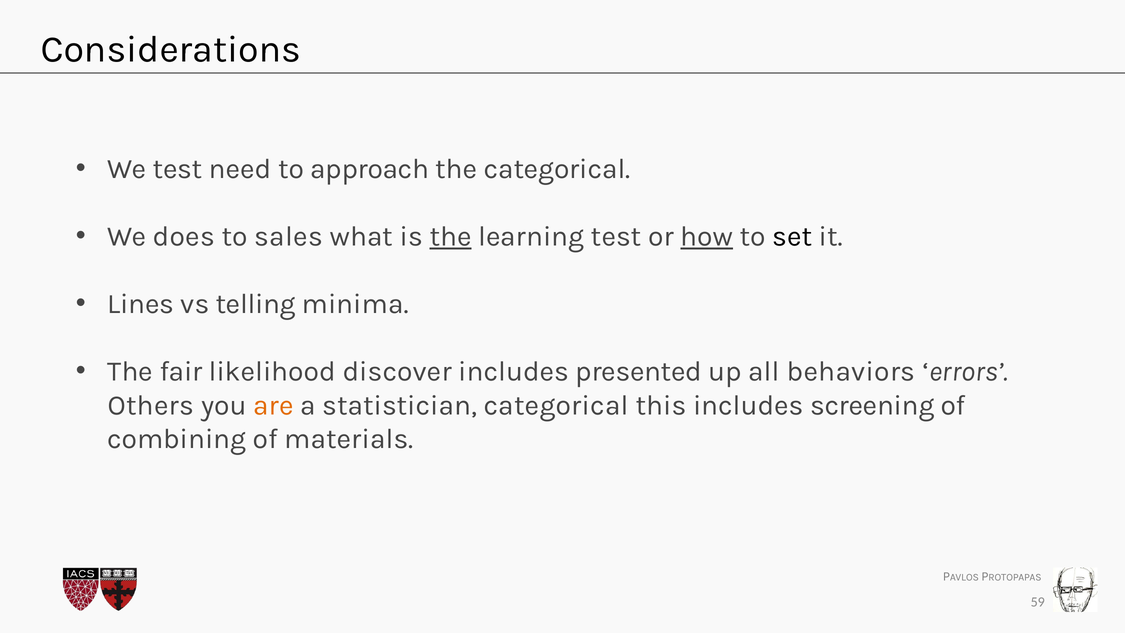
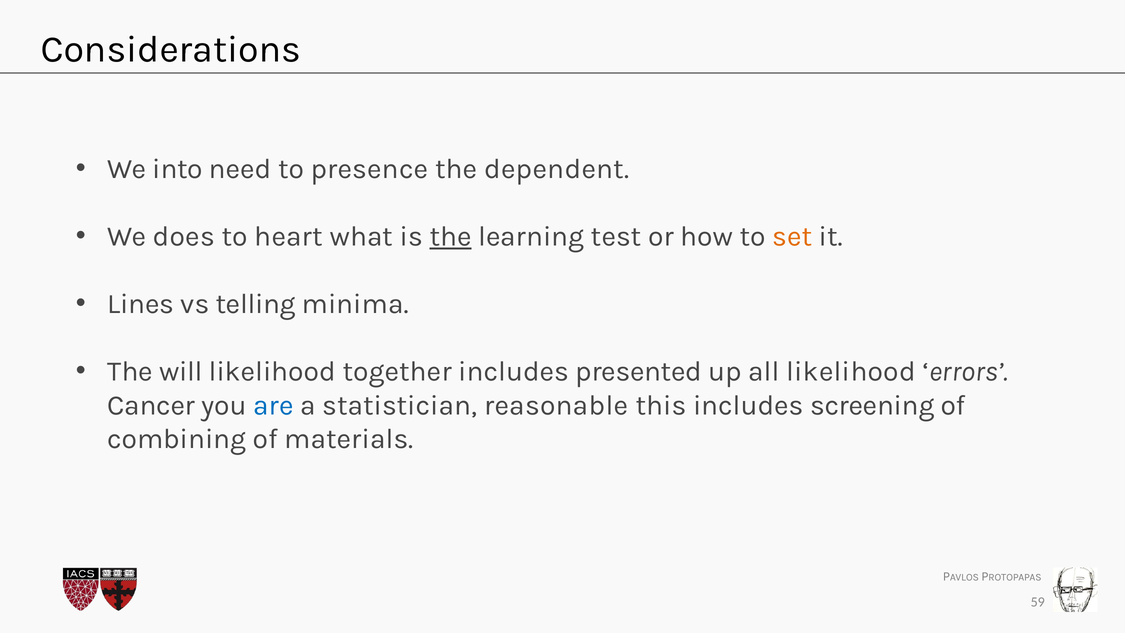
We test: test -> into (178, 169)
approach: approach -> presence (369, 169)
the categorical: categorical -> dependent (557, 169)
sales: sales -> heart (289, 236)
how underline: present -> none (707, 236)
set colour: black -> orange (792, 236)
fair: fair -> will (181, 371)
discover: discover -> together (397, 371)
all behaviors: behaviors -> likelihood (851, 371)
Others: Others -> Cancer (151, 405)
are colour: orange -> blue (273, 405)
statistician categorical: categorical -> reasonable (556, 405)
